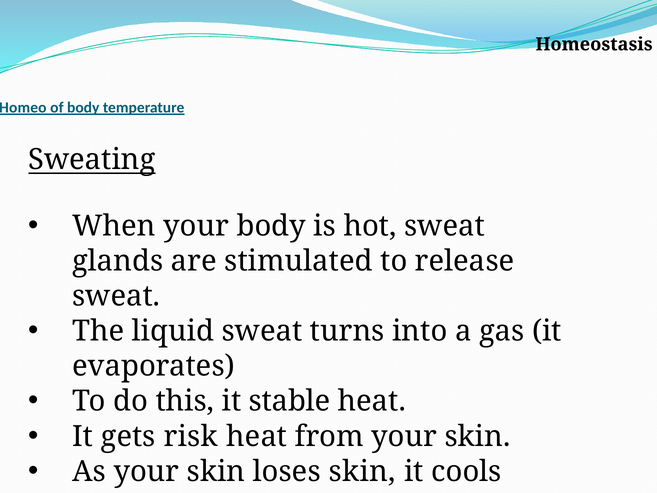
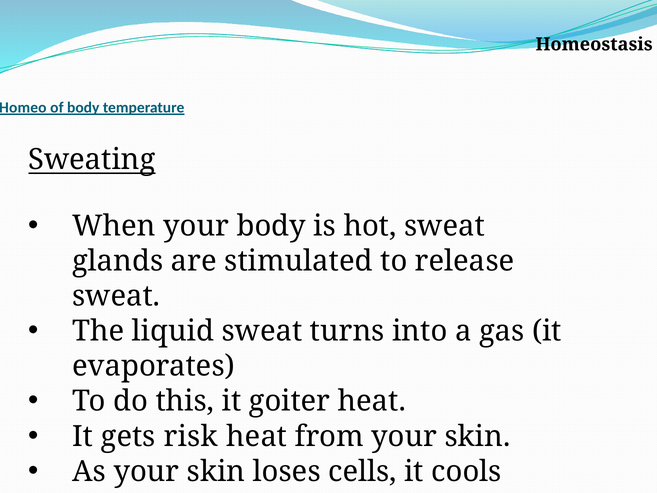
stable: stable -> goiter (290, 401)
loses skin: skin -> cells (362, 471)
